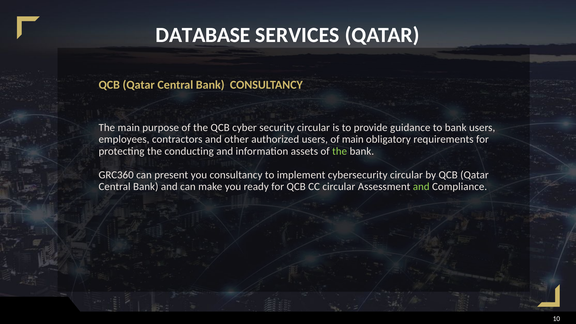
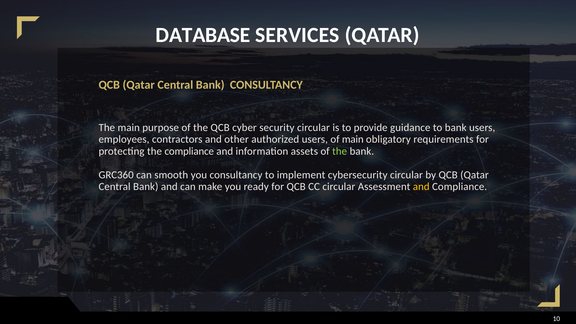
the conducting: conducting -> compliance (189, 151)
present: present -> smooth (171, 175)
and colour: light green -> yellow (421, 187)
